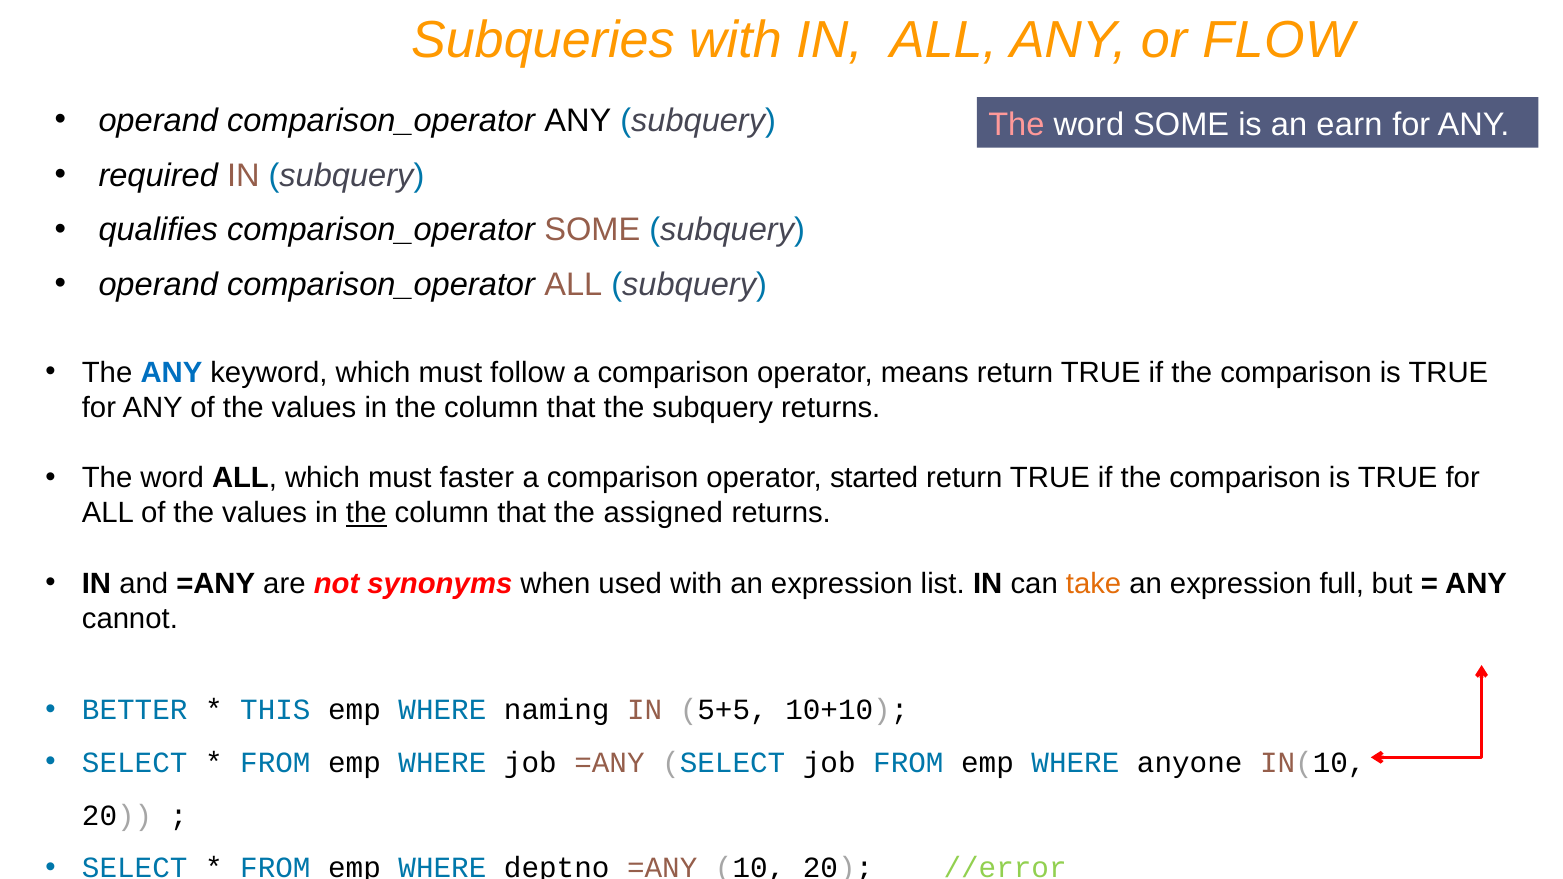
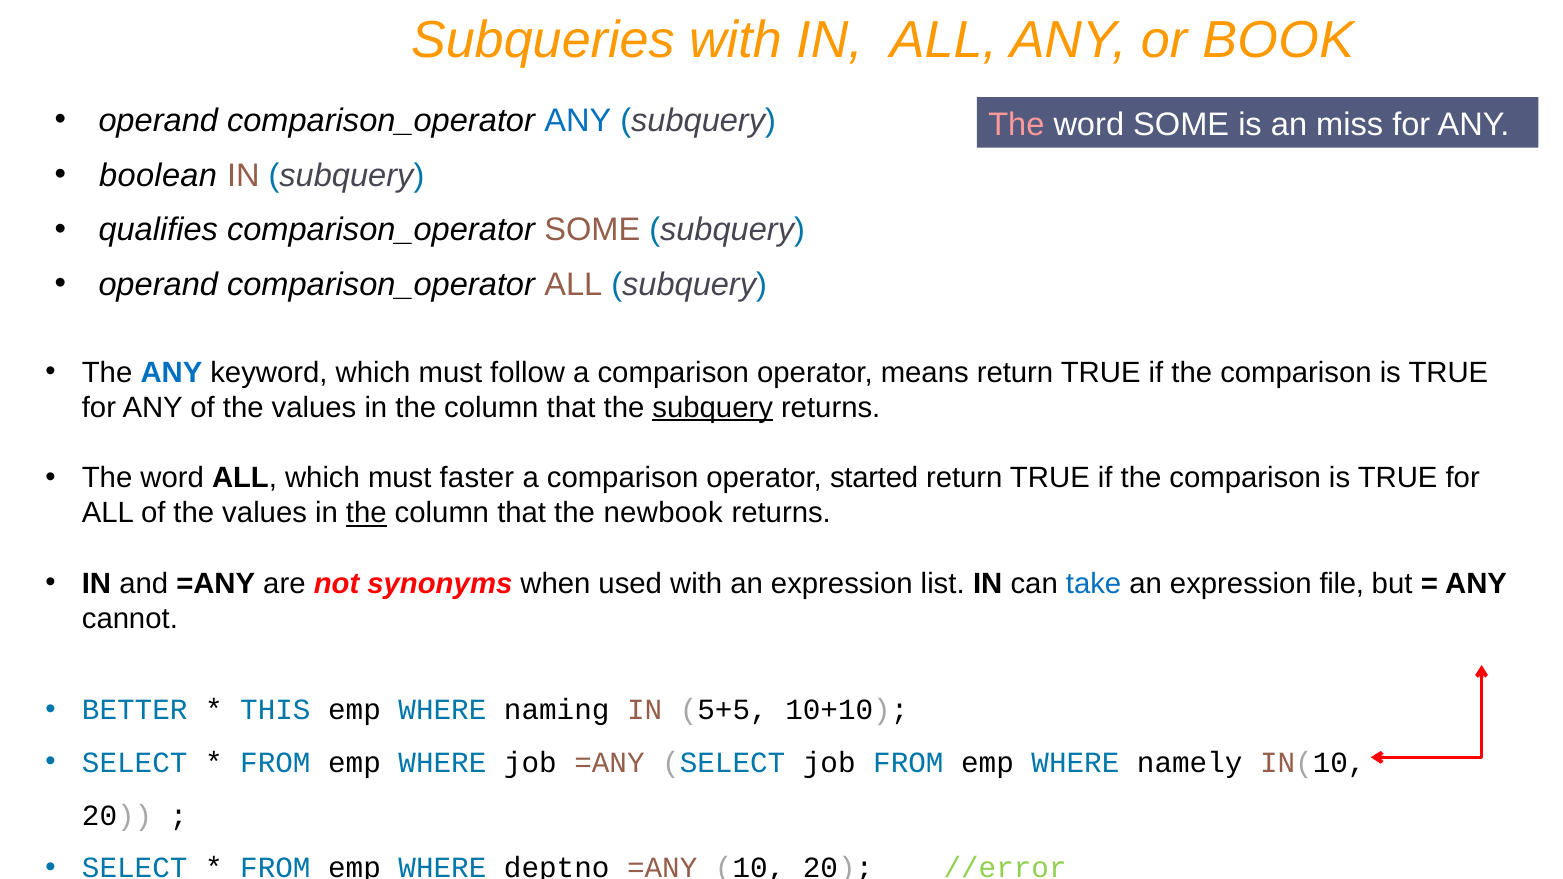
FLOW: FLOW -> BOOK (1278, 41)
ANY colour: black -> blue (578, 121)
earn: earn -> miss (1350, 125)
required: required -> boolean (158, 176)
subquery underline: none -> present (713, 408)
assigned: assigned -> newbook (663, 513)
take colour: orange -> blue (1094, 584)
full: full -> file (1342, 584)
anyone: anyone -> namely (1190, 763)
